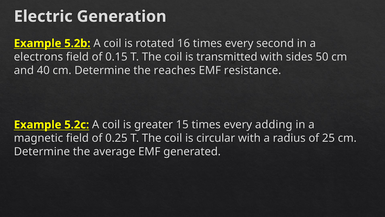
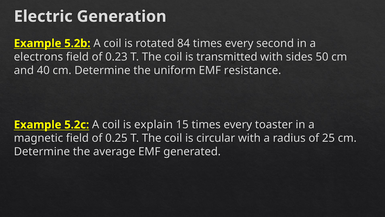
16: 16 -> 84 (184, 43)
0.15: 0.15 -> 0.23 (116, 57)
reaches: reaches -> uniform (175, 70)
greater: greater -> explain (153, 125)
adding: adding -> toaster (274, 125)
